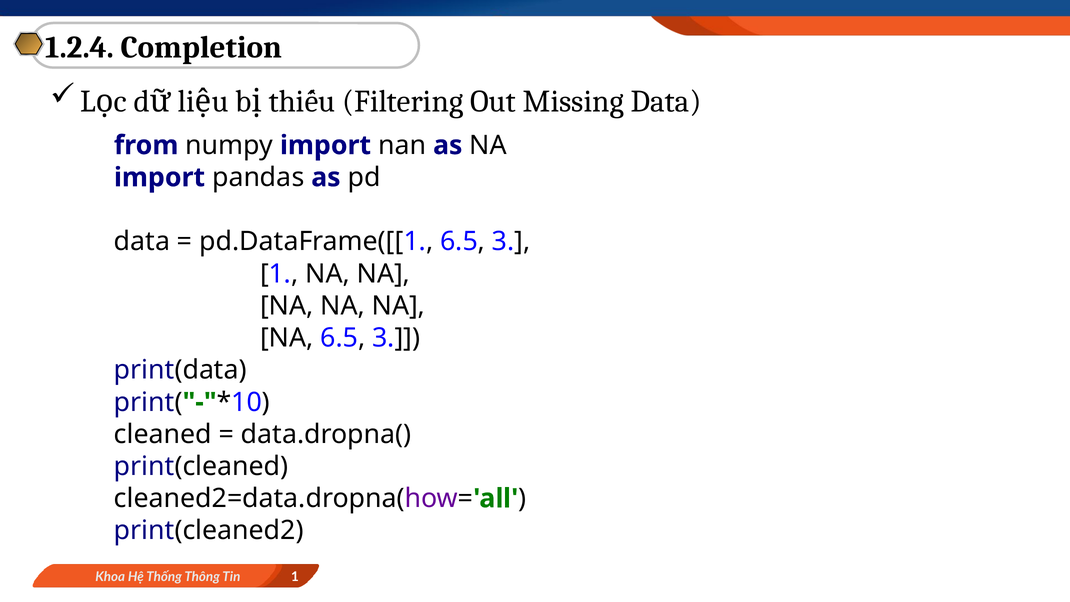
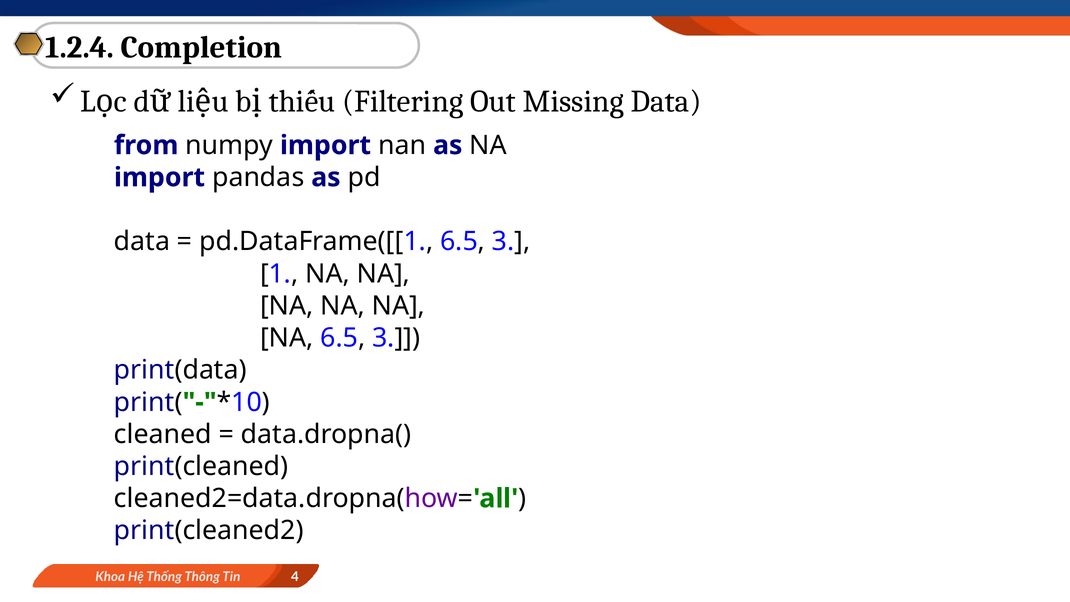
Tin 1: 1 -> 4 (295, 577)
